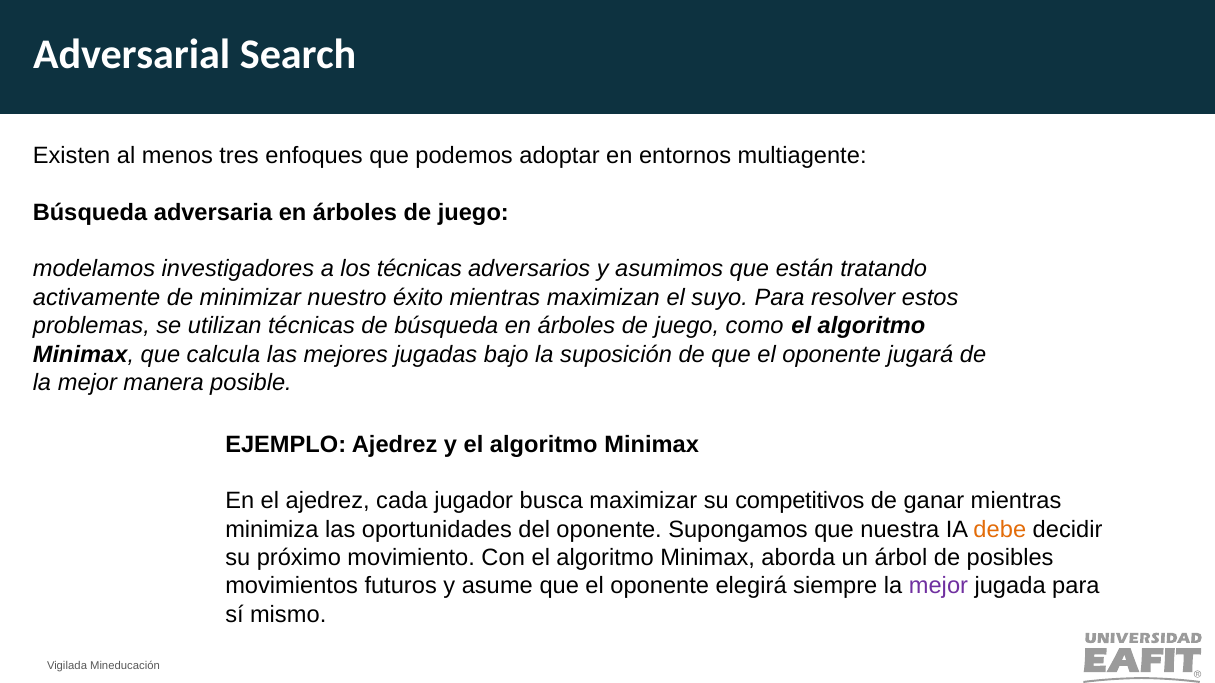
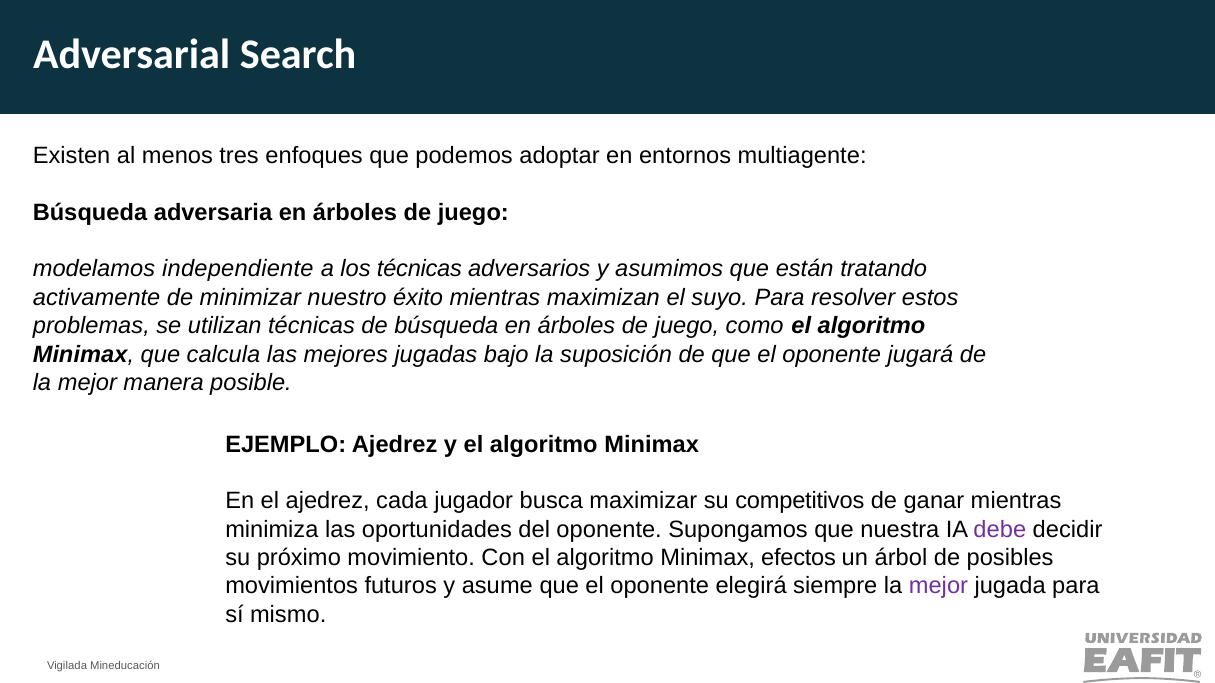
investigadores: investigadores -> independiente (238, 269)
debe colour: orange -> purple (1000, 530)
aborda: aborda -> efectos (799, 558)
